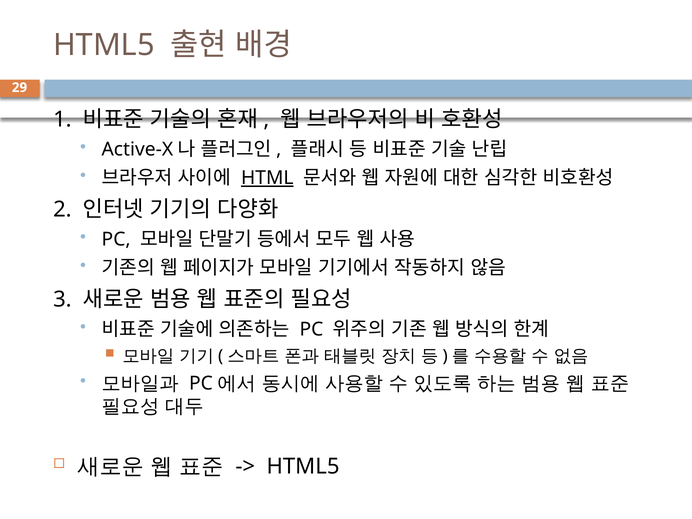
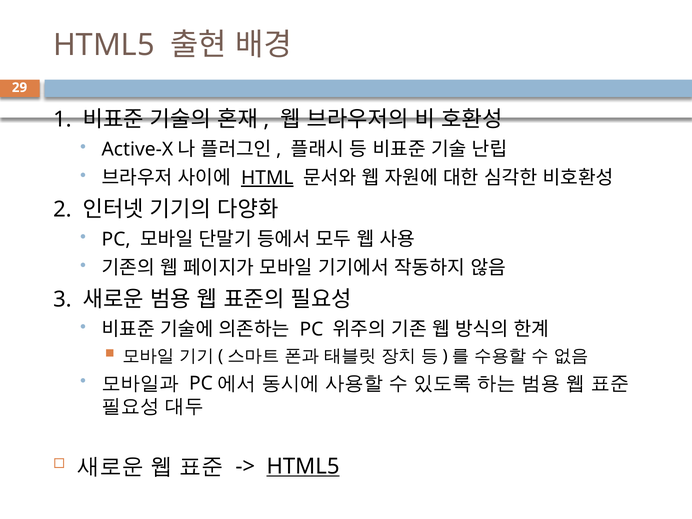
HTML5 underline: none -> present (303, 467)
